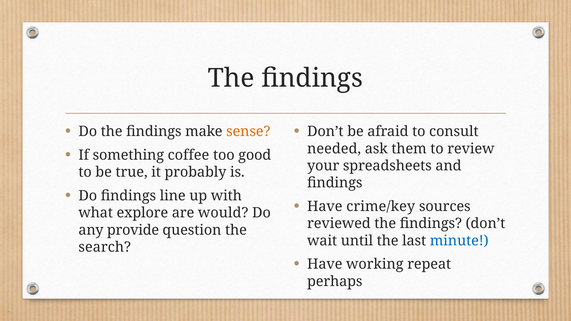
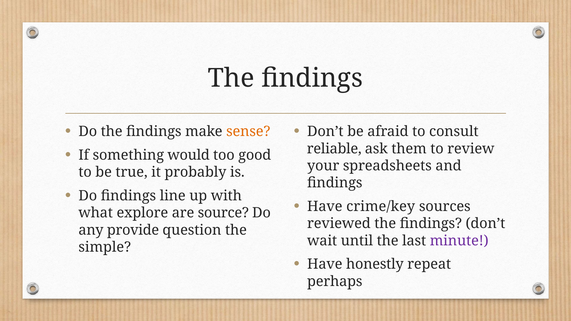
needed: needed -> reliable (334, 149)
coffee: coffee -> would (189, 155)
would: would -> source (223, 213)
minute colour: blue -> purple (459, 241)
search: search -> simple (105, 247)
working: working -> honestly (375, 264)
